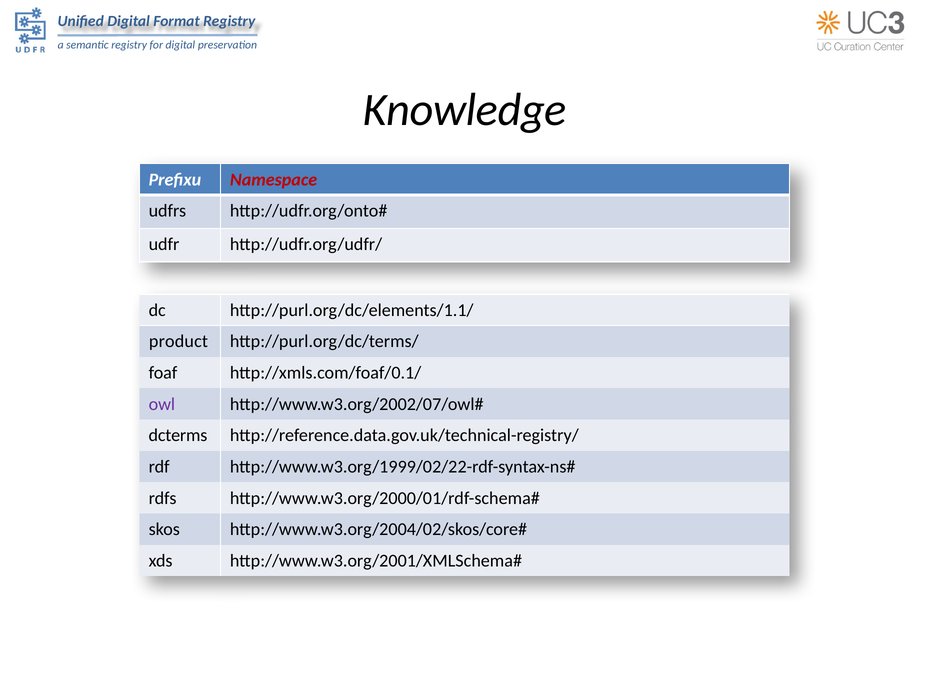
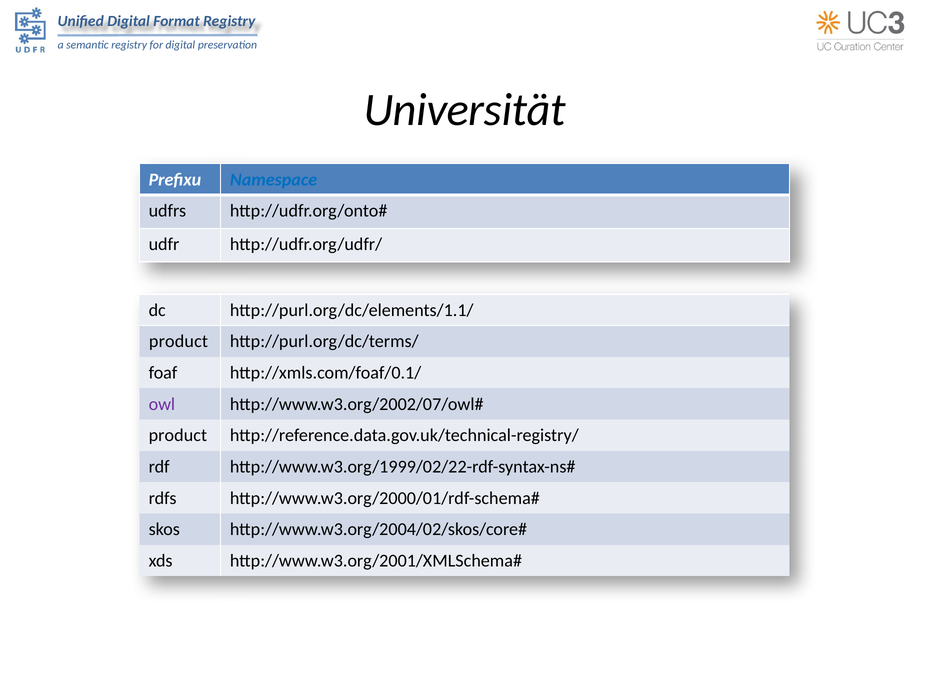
Knowledge: Knowledge -> Universität (465, 110)
Namespace colour: red -> blue (274, 179)
dcterms: dcterms -> product (178, 435)
